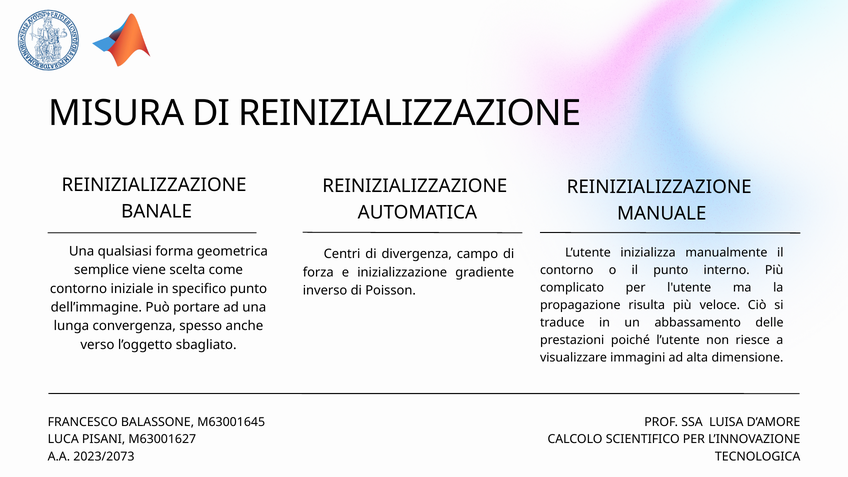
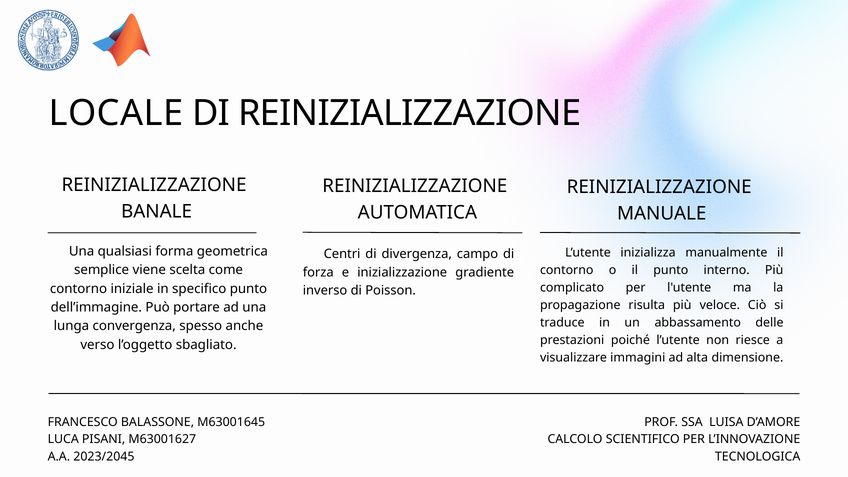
MISURA: MISURA -> LOCALE (116, 113)
2023/2073: 2023/2073 -> 2023/2045 (104, 457)
